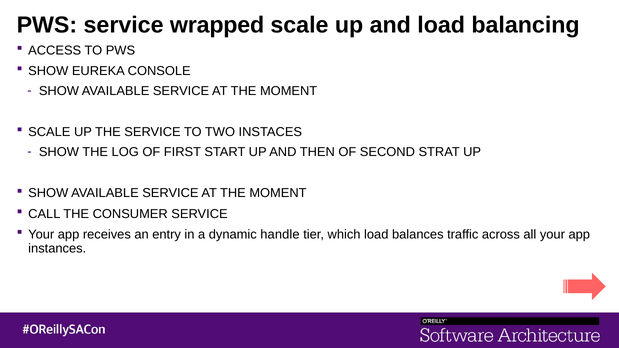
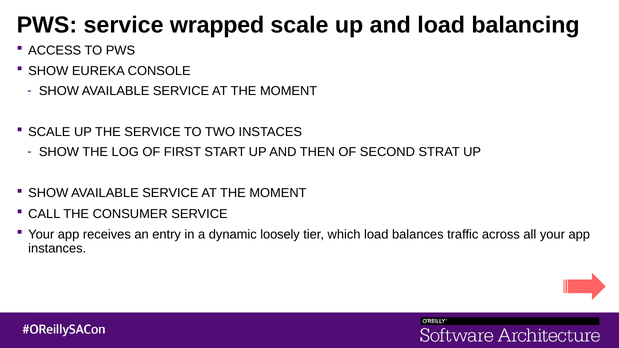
handle: handle -> loosely (280, 235)
